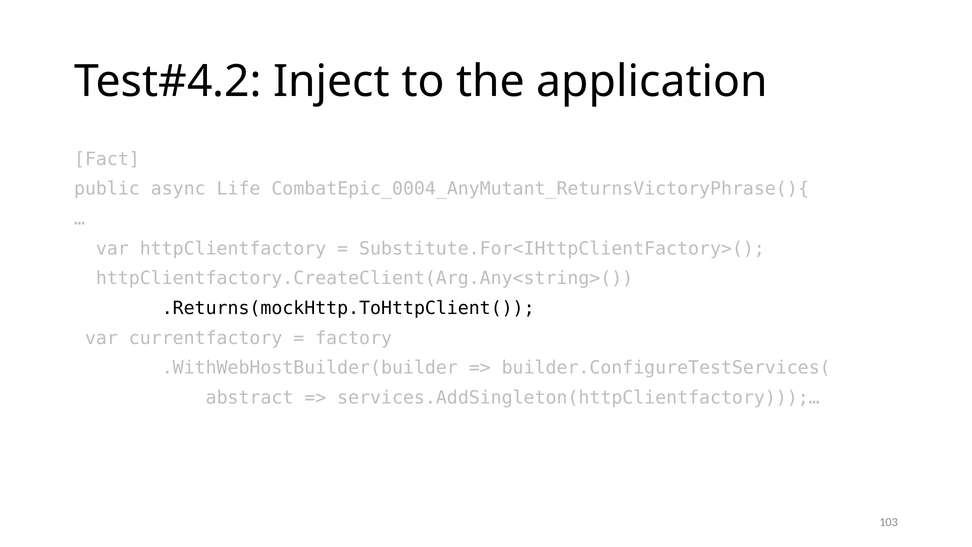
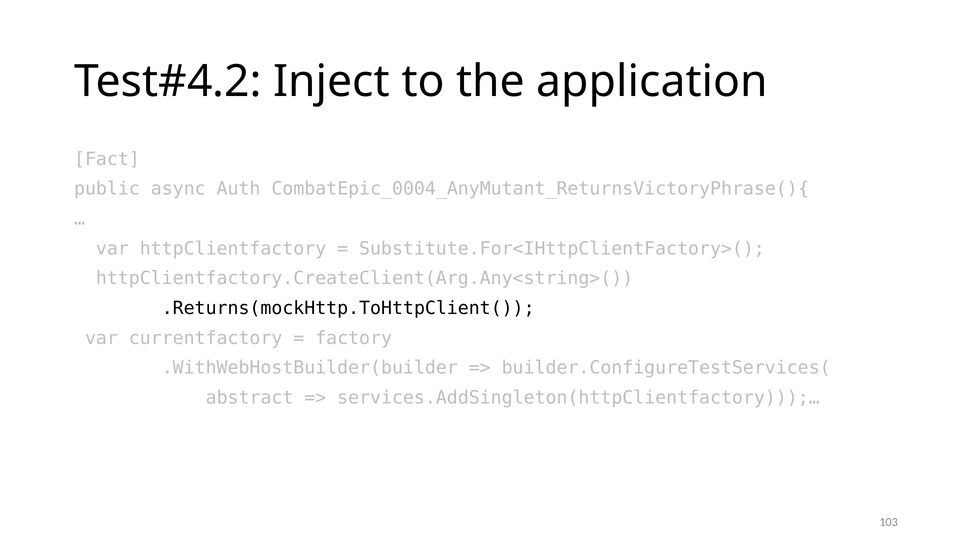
Life: Life -> Auth (239, 189)
